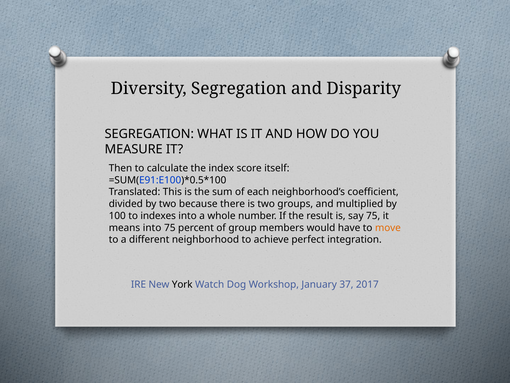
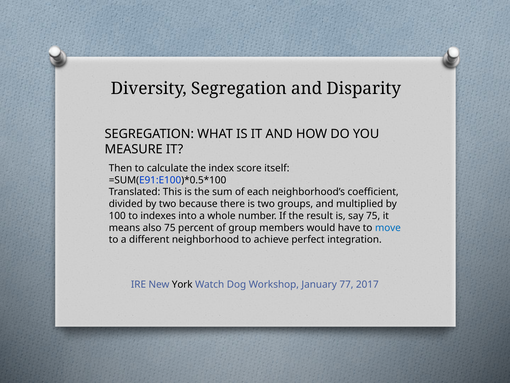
means into: into -> also (152, 227)
move colour: orange -> blue (388, 227)
37: 37 -> 77 (346, 284)
